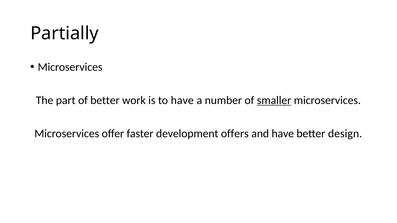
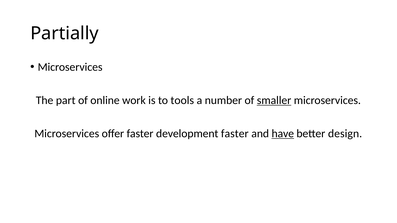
of better: better -> online (105, 100)
to have: have -> tools (182, 100)
development offers: offers -> faster (235, 134)
have underline: none -> present (283, 134)
